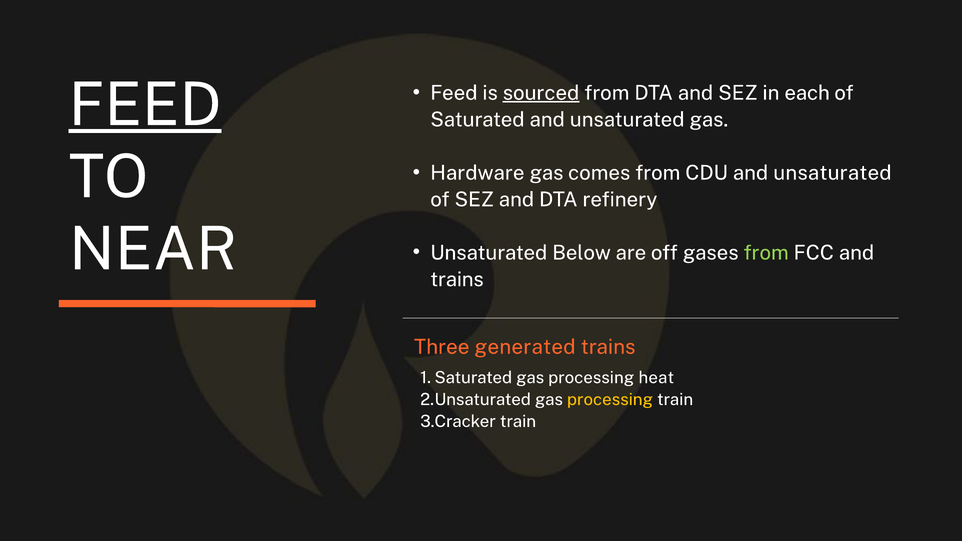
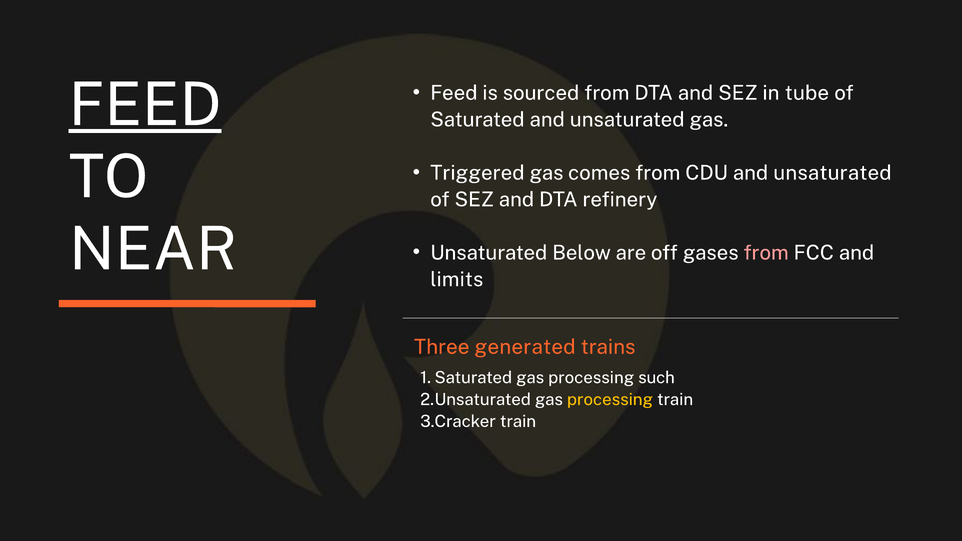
sourced underline: present -> none (541, 93)
each: each -> tube (807, 93)
Hardware: Hardware -> Triggered (477, 173)
from colour: light green -> pink (766, 253)
trains: trains -> limits (457, 280)
heat: heat -> such (656, 378)
